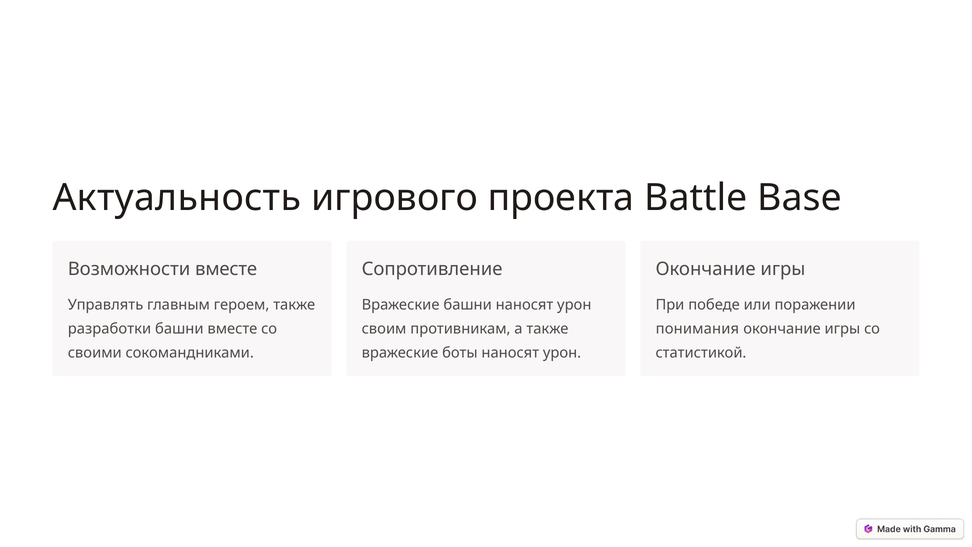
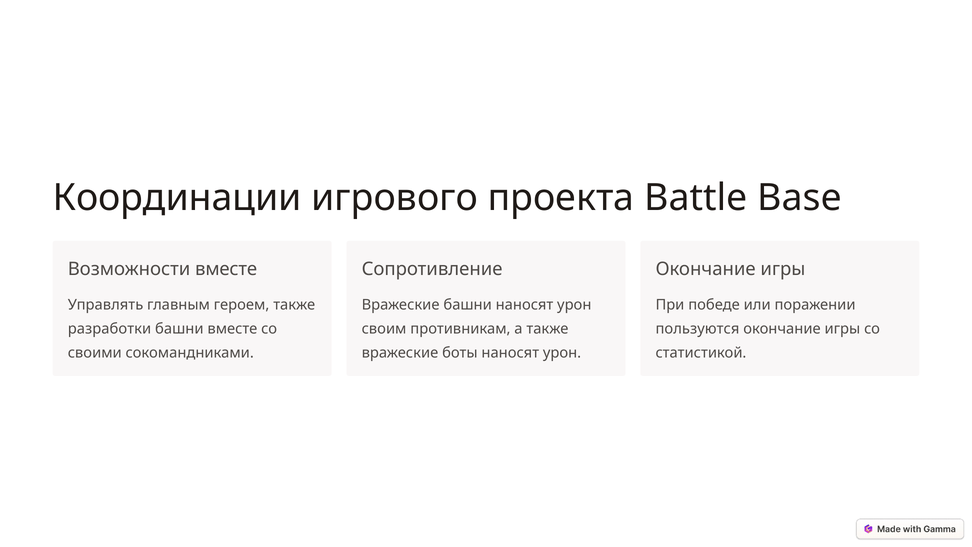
Актуальность: Актуальность -> Координации (177, 198)
понимания: понимания -> пользуются (697, 329)
